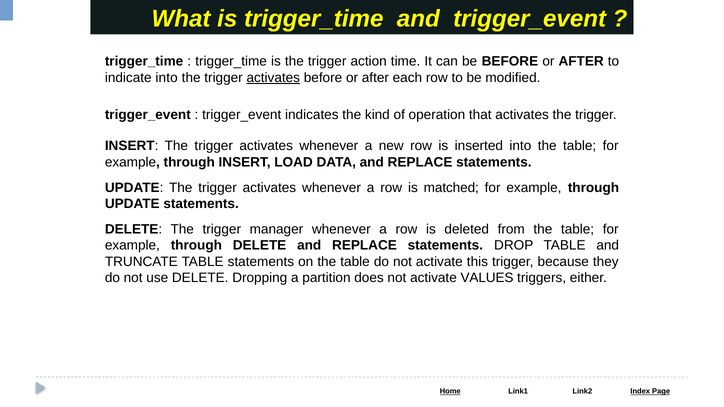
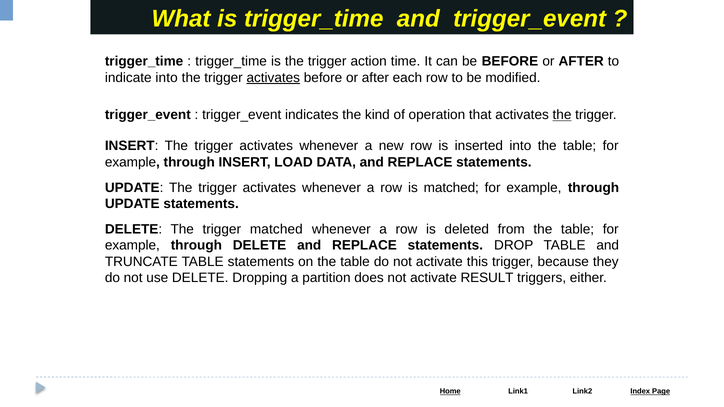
the underline: none -> present (562, 115)
trigger manager: manager -> matched (276, 229)
VALUES: VALUES -> RESULT (487, 278)
